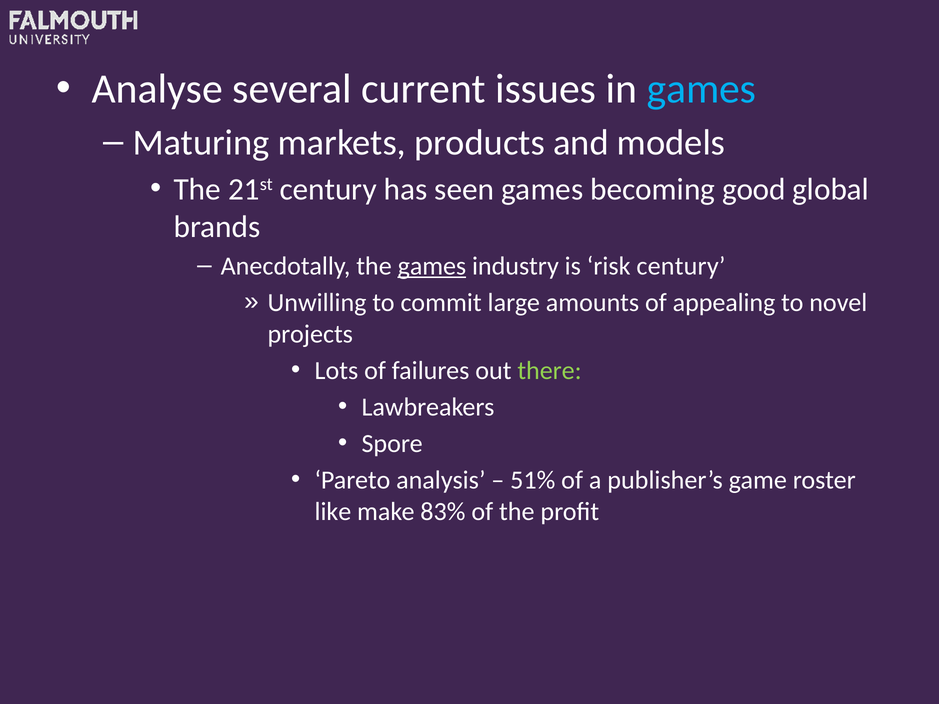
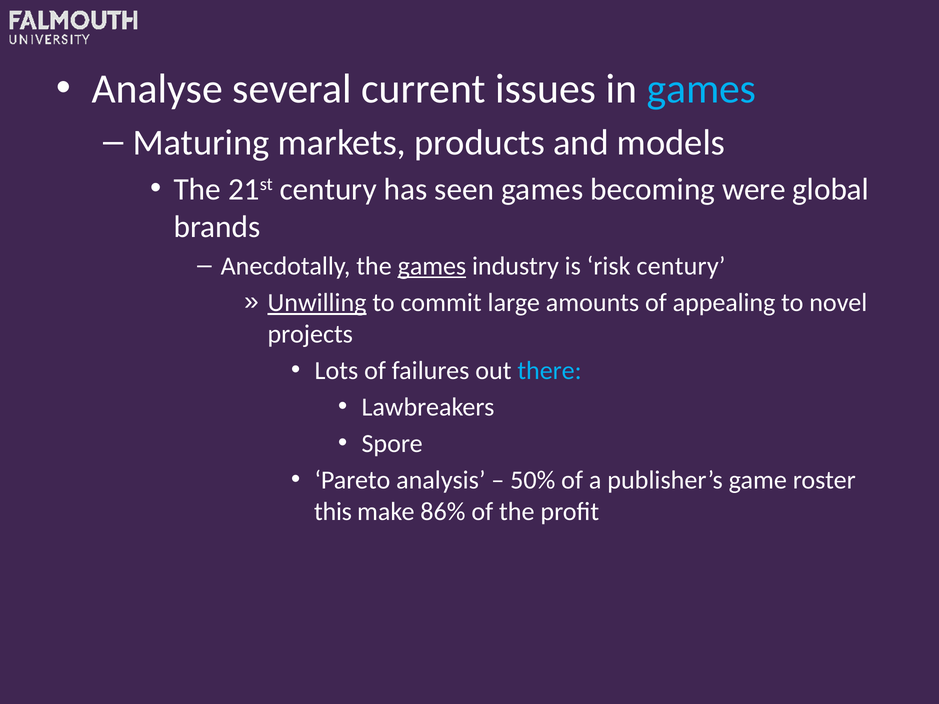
good: good -> were (754, 189)
Unwilling underline: none -> present (317, 303)
there colour: light green -> light blue (550, 371)
51%: 51% -> 50% (533, 480)
like: like -> this (333, 512)
83%: 83% -> 86% (443, 512)
